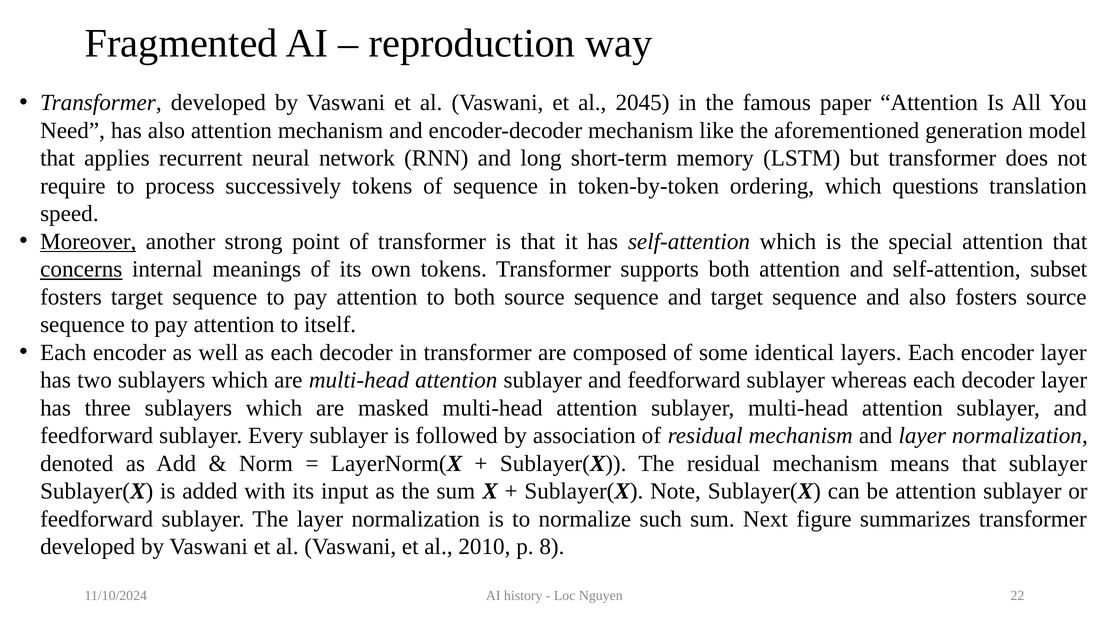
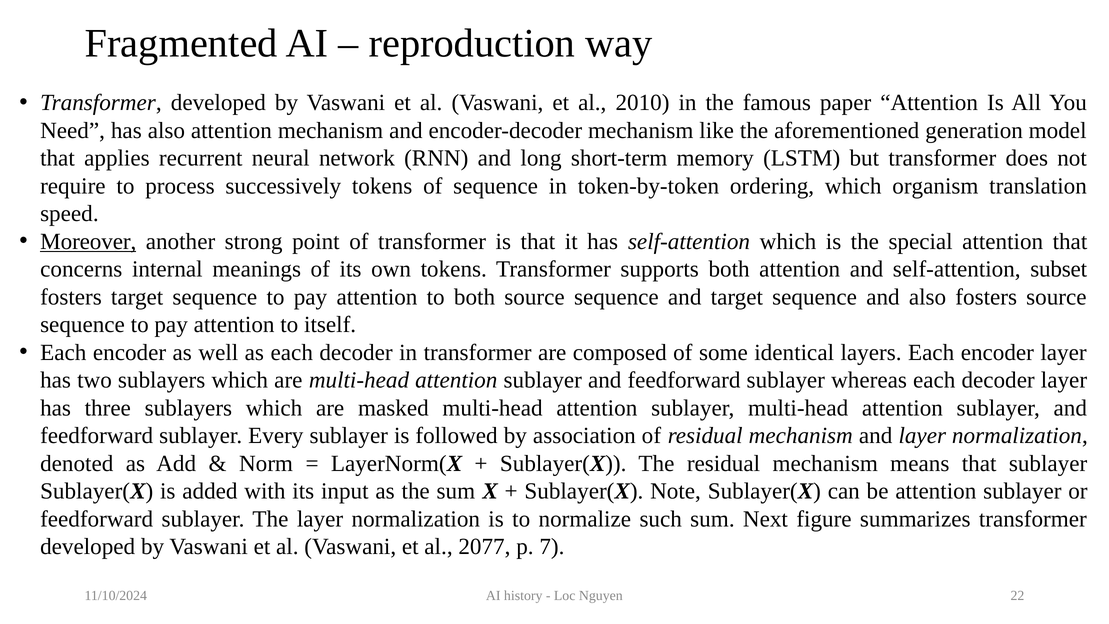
2045: 2045 -> 2010 (642, 103)
questions: questions -> organism (935, 186)
concerns underline: present -> none (81, 269)
2010: 2010 -> 2077 (484, 547)
8: 8 -> 7 (552, 547)
